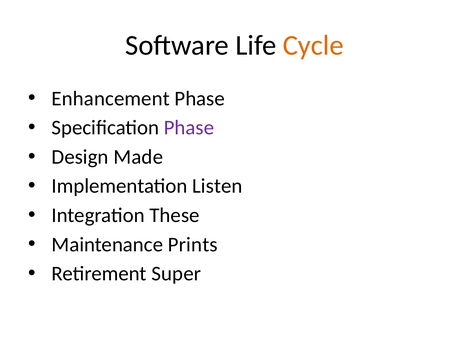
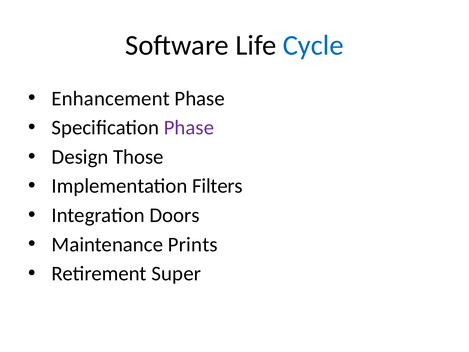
Cycle colour: orange -> blue (313, 45)
Made: Made -> Those (138, 157)
Listen: Listen -> Filters (217, 186)
These: These -> Doors (175, 215)
